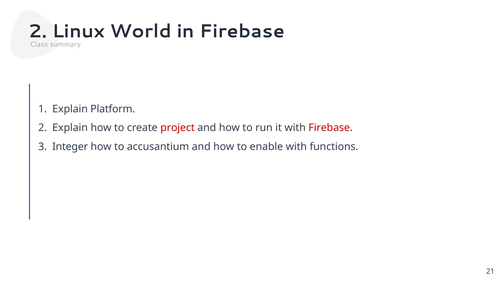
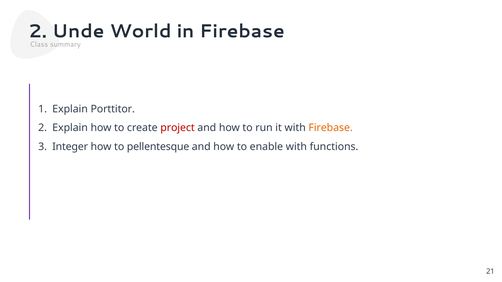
Linux: Linux -> Unde (78, 31)
Platform: Platform -> Porttitor (113, 109)
Firebase colour: red -> orange (331, 128)
accusantium: accusantium -> pellentesque (158, 147)
